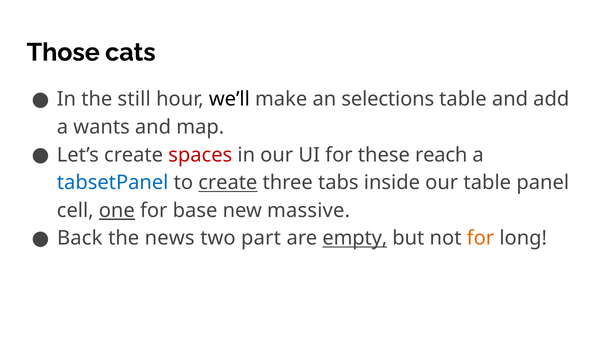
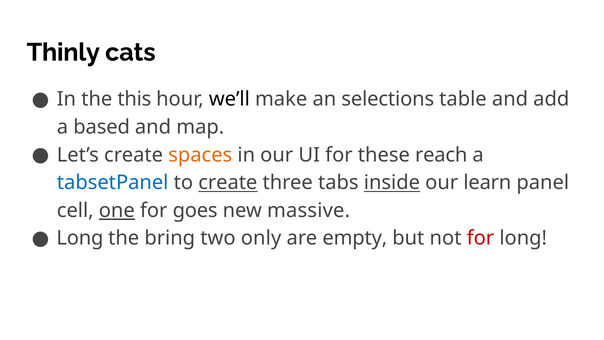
Those: Those -> Thinly (63, 52)
still: still -> this (134, 99)
wants: wants -> based (102, 127)
spaces colour: red -> orange (200, 155)
inside underline: none -> present (392, 183)
our table: table -> learn (487, 183)
base: base -> goes (195, 210)
Back: Back -> Long (80, 238)
news: news -> bring (170, 238)
part: part -> only (261, 238)
empty underline: present -> none (355, 238)
for colour: orange -> red (480, 238)
